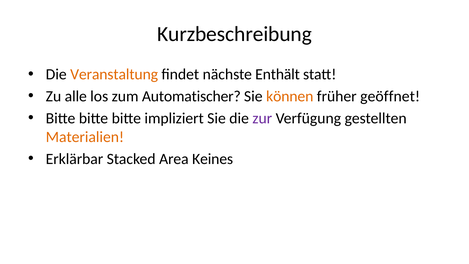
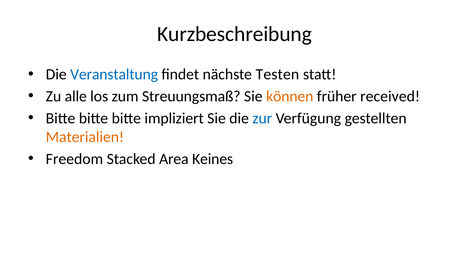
Veranstaltung colour: orange -> blue (114, 74)
Enthält: Enthält -> Testen (277, 74)
Automatischer: Automatischer -> Streuungsmaß (191, 96)
geöffnet: geöffnet -> received (390, 96)
zur colour: purple -> blue (262, 118)
Erklärbar: Erklärbar -> Freedom (74, 159)
